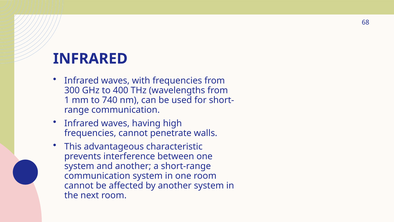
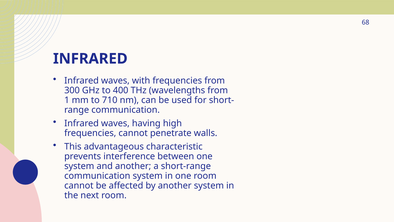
740: 740 -> 710 (110, 100)
